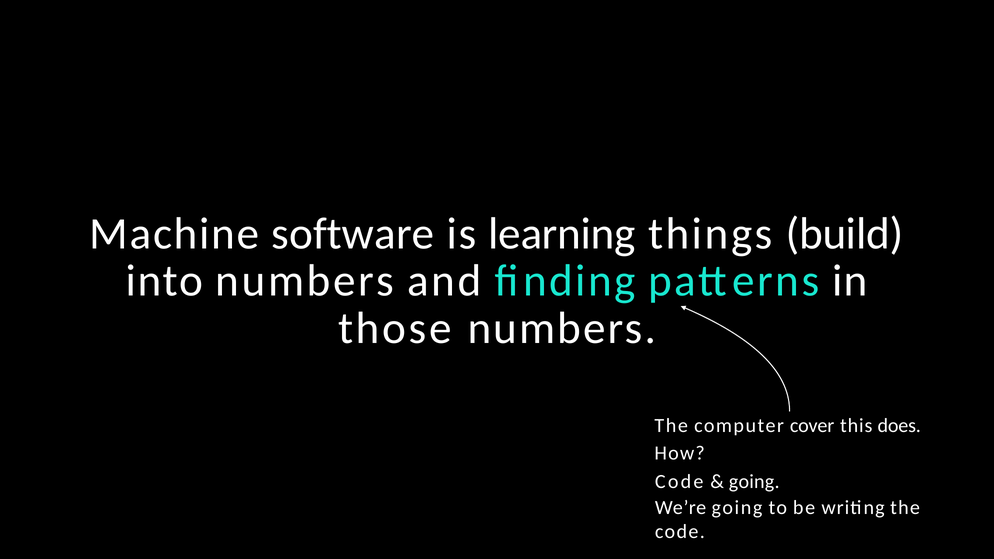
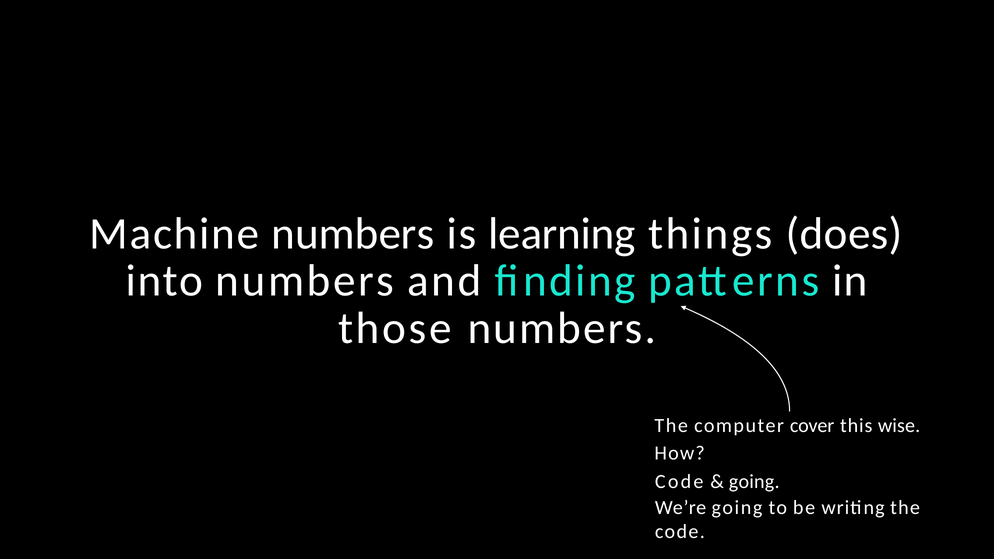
Machine software: software -> numbers (353, 234)
build: build -> does (844, 234)
does: does -> wise (899, 426)
